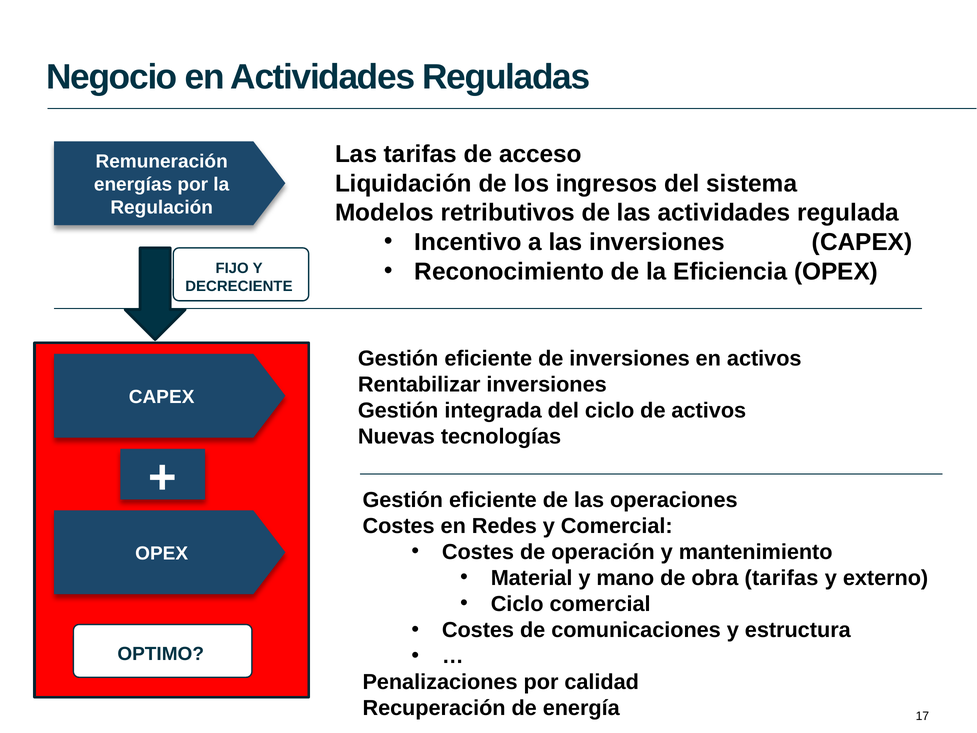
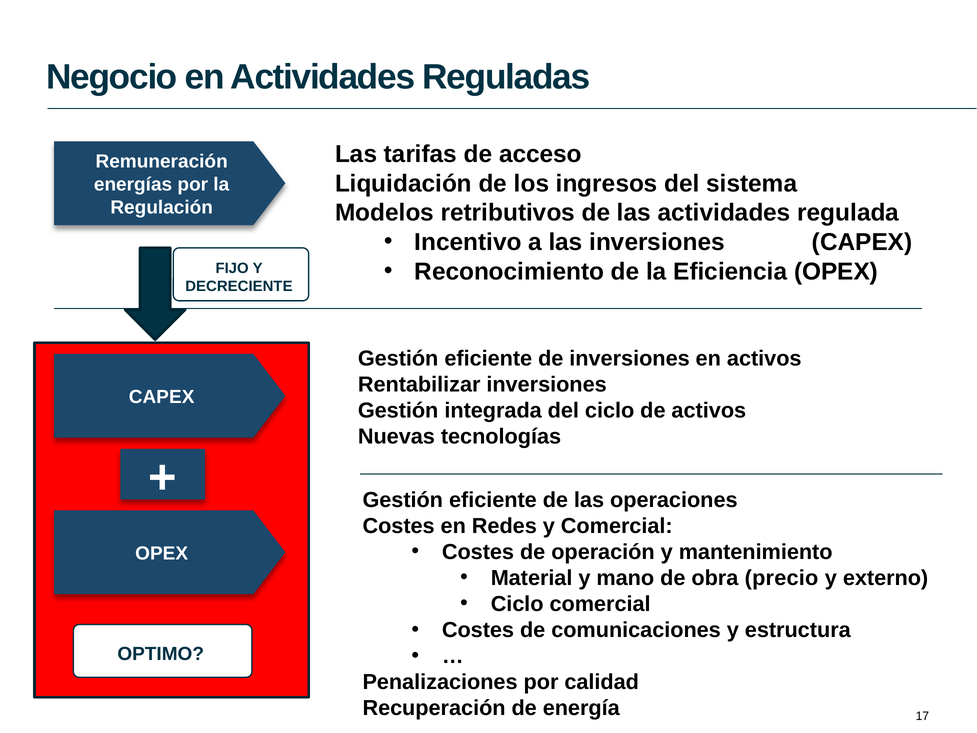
obra tarifas: tarifas -> precio (782, 578)
